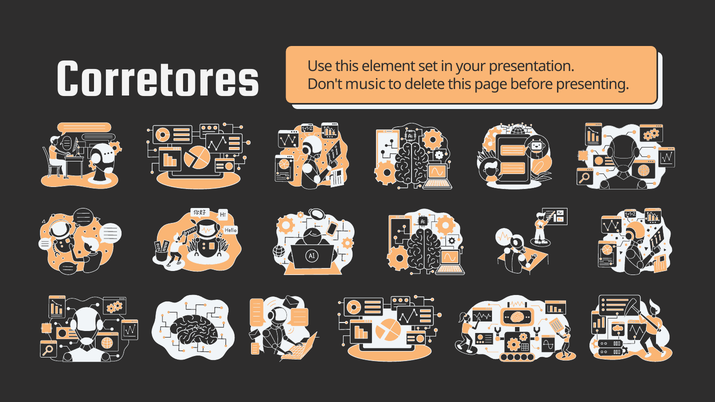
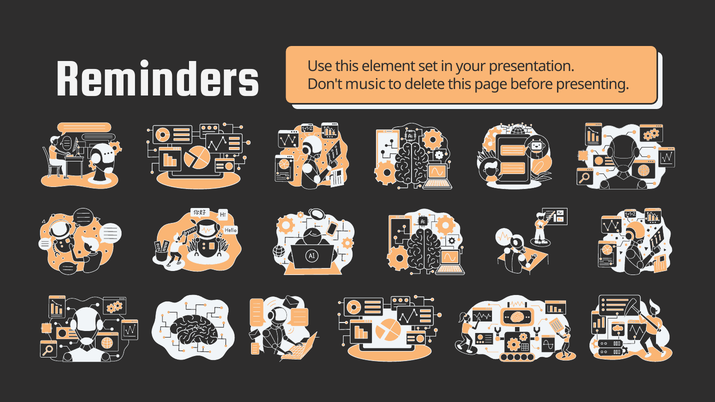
Corretores: Corretores -> Reminders (158, 78)
